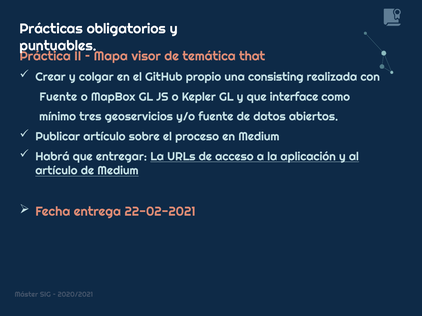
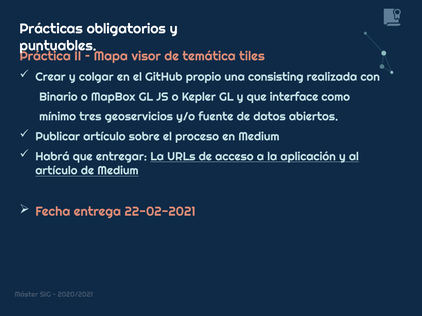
that: that -> tiles (252, 56)
Fuente: Fuente -> Binario (58, 97)
